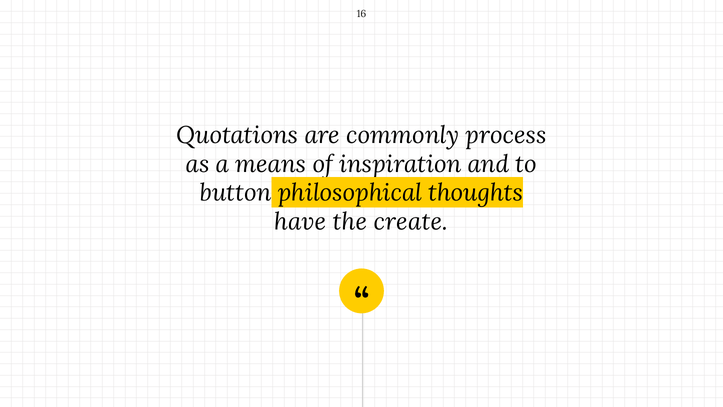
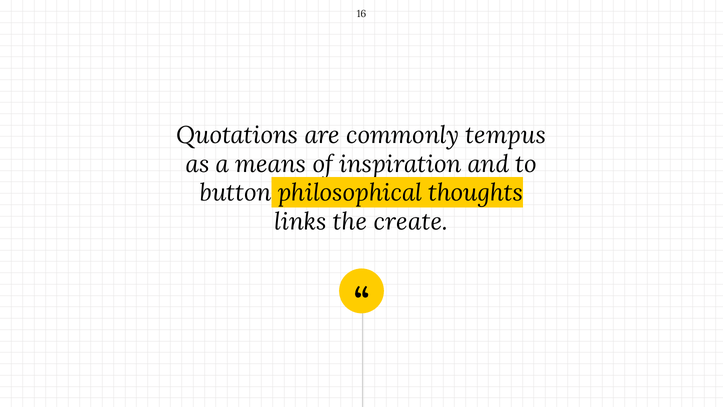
process: process -> tempus (506, 135)
have: have -> links (301, 222)
